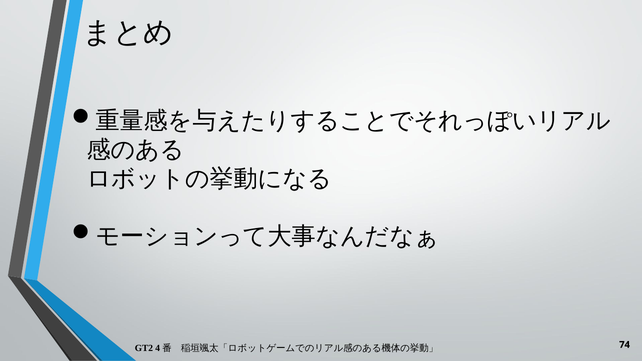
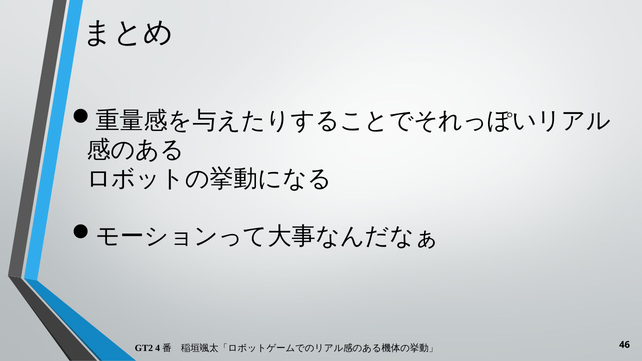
74: 74 -> 46 (625, 345)
